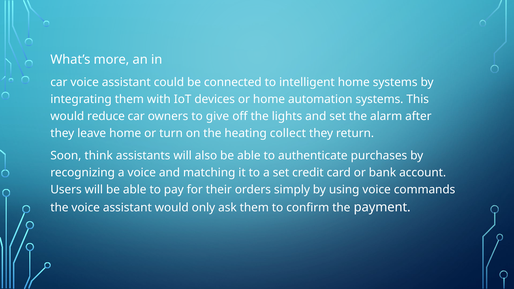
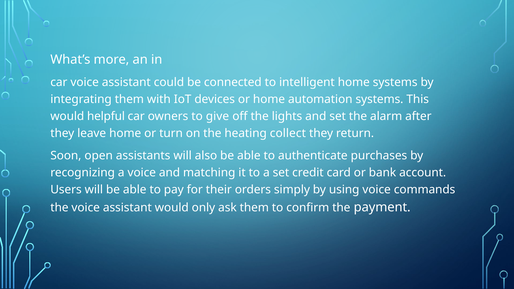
reduce: reduce -> helpful (106, 116)
think: think -> open (99, 156)
